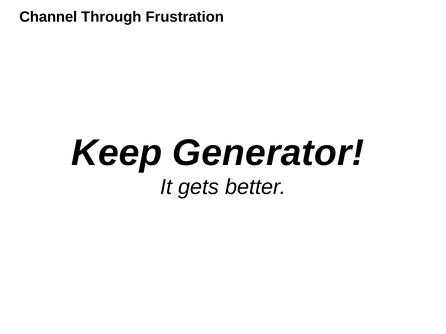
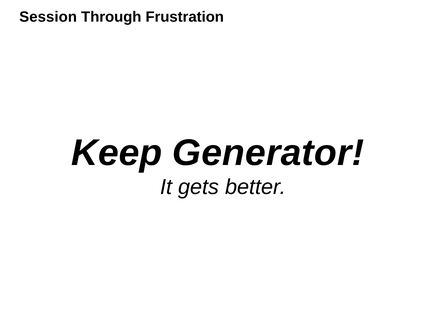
Channel: Channel -> Session (48, 17)
